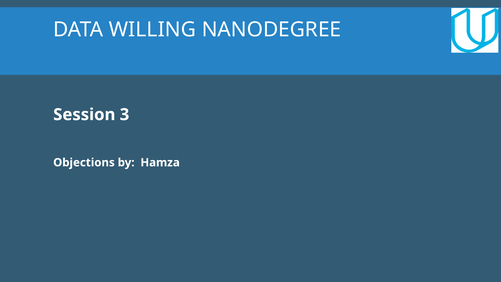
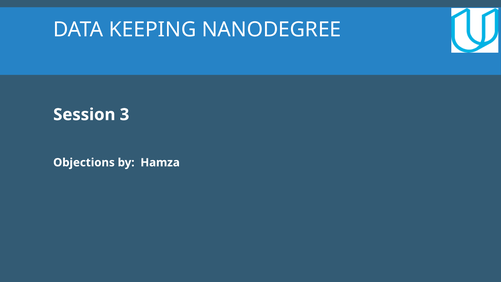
WILLING: WILLING -> KEEPING (152, 30)
